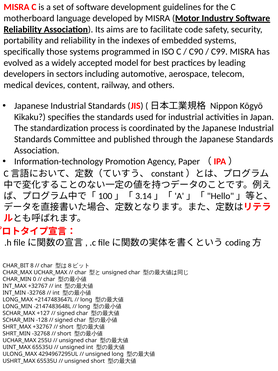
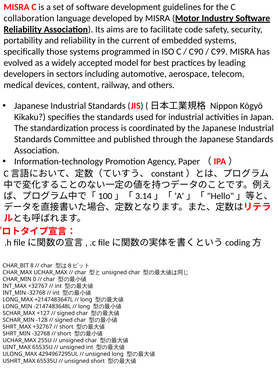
motherboard: motherboard -> collaboration (29, 18)
indexes: indexes -> current (136, 40)
